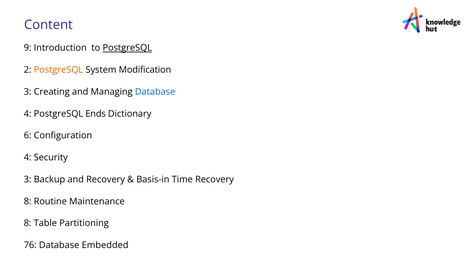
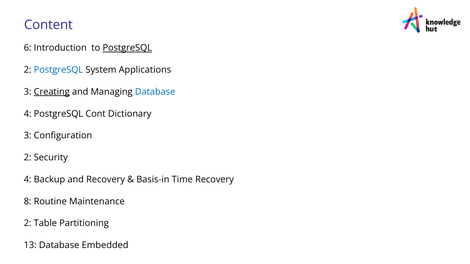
9: 9 -> 6 (28, 48)
PostgreSQL colour: orange -> blue (58, 70)
Modification: Modification -> Applications (145, 70)
Creating underline: none -> present (52, 92)
Ends: Ends -> Cont (96, 114)
6: 6 -> 3 (28, 136)
4: 4 -> 2 (28, 158)
3: 3 -> 4 (28, 180)
8: 8 -> 2 (28, 224)
76: 76 -> 13 (30, 246)
